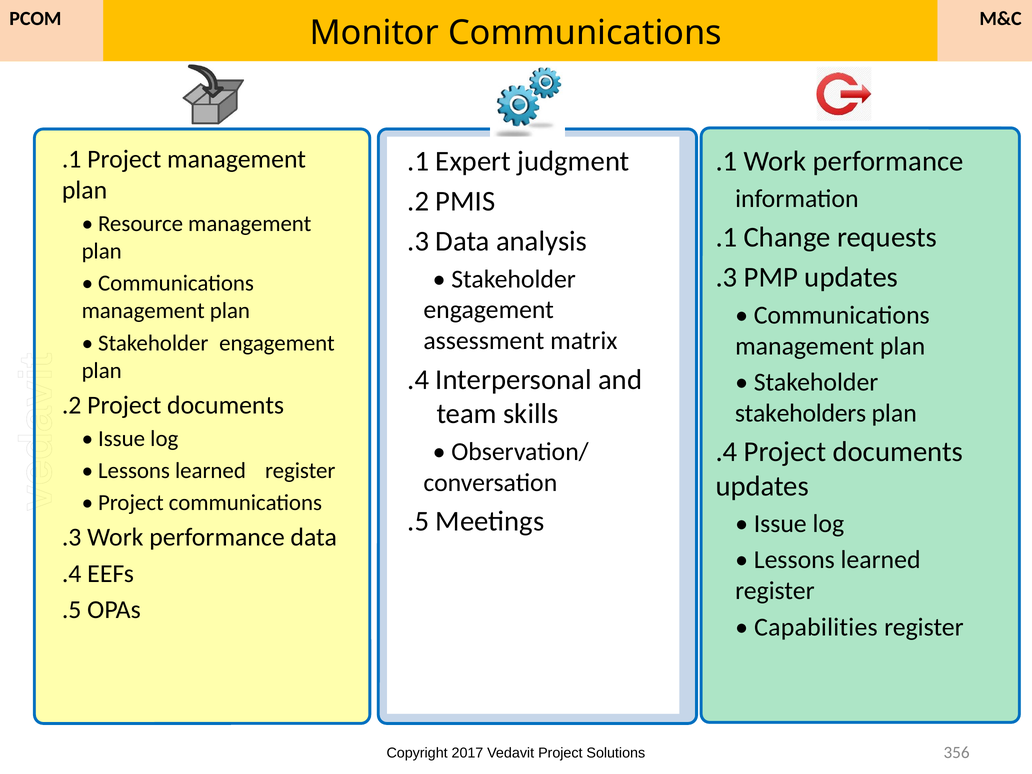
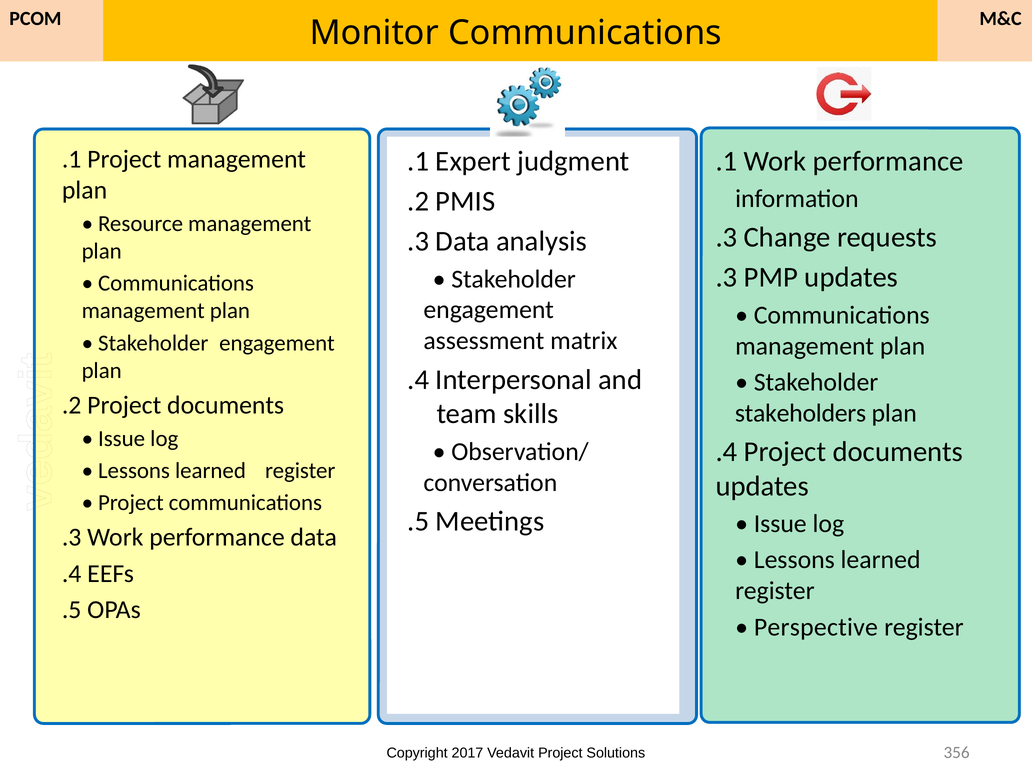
.1: .1 -> .3 (726, 237)
Capabilities: Capabilities -> Perspective (816, 627)
